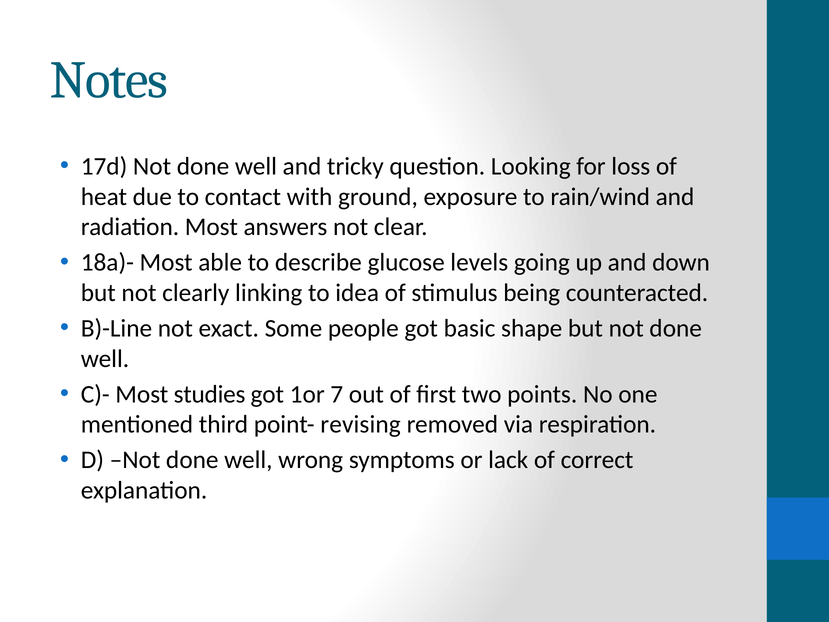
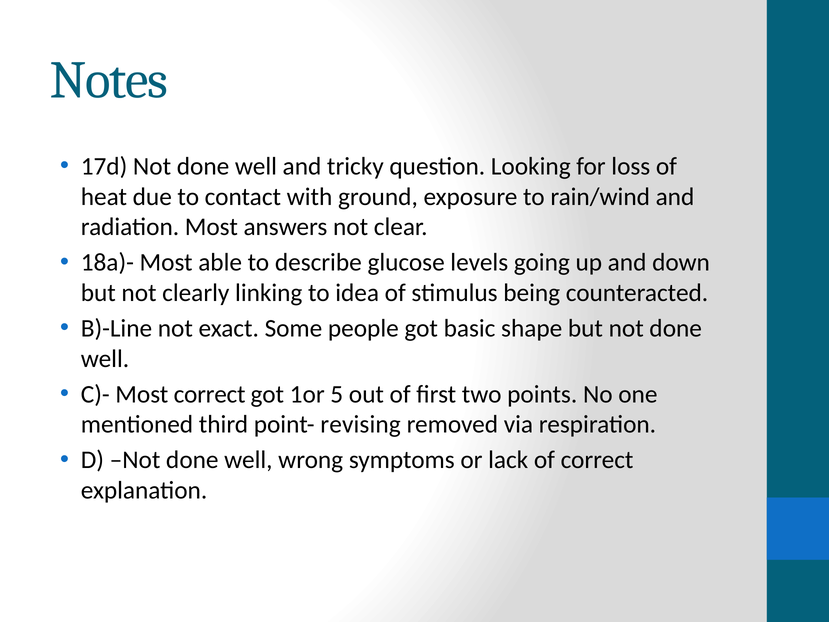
Most studies: studies -> correct (210, 394)
7: 7 -> 5 (337, 394)
